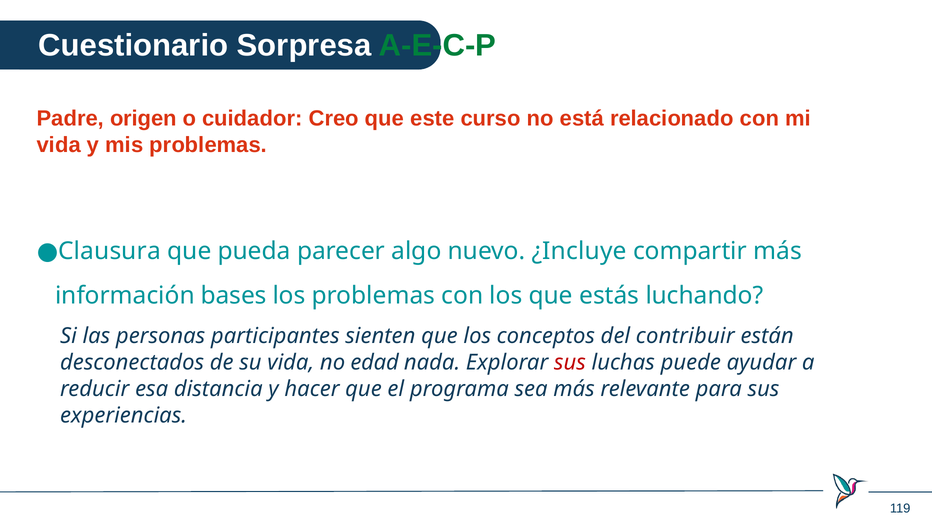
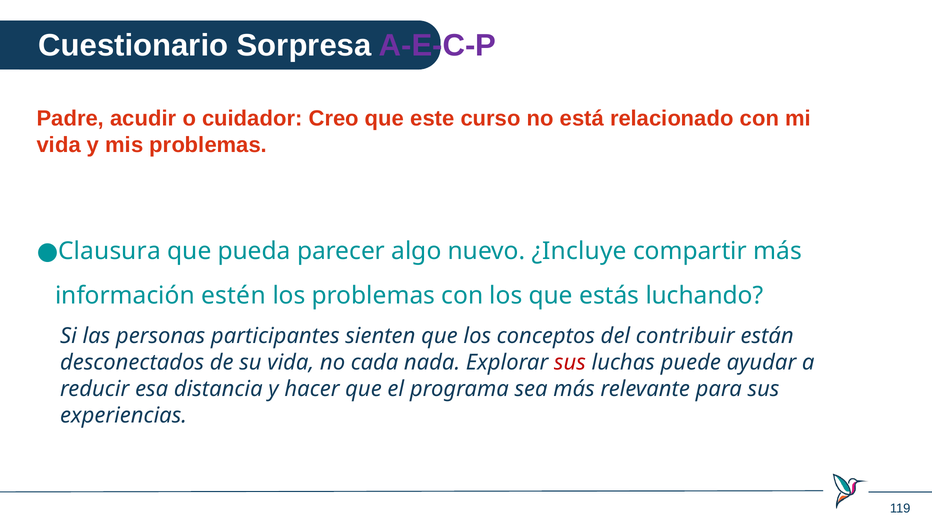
A-E-C-P colour: green -> purple (438, 46)
origen: origen -> acudir (143, 118)
bases: bases -> estén (233, 296)
edad: edad -> cada (375, 363)
